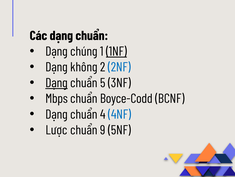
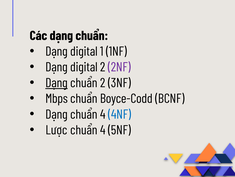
chúng: chúng -> digital (84, 51)
1NF underline: present -> none (116, 51)
không: không -> digital (84, 67)
2NF colour: blue -> purple (119, 67)
chuẩn 5: 5 -> 2 (103, 83)
9: 9 -> 4 (103, 130)
